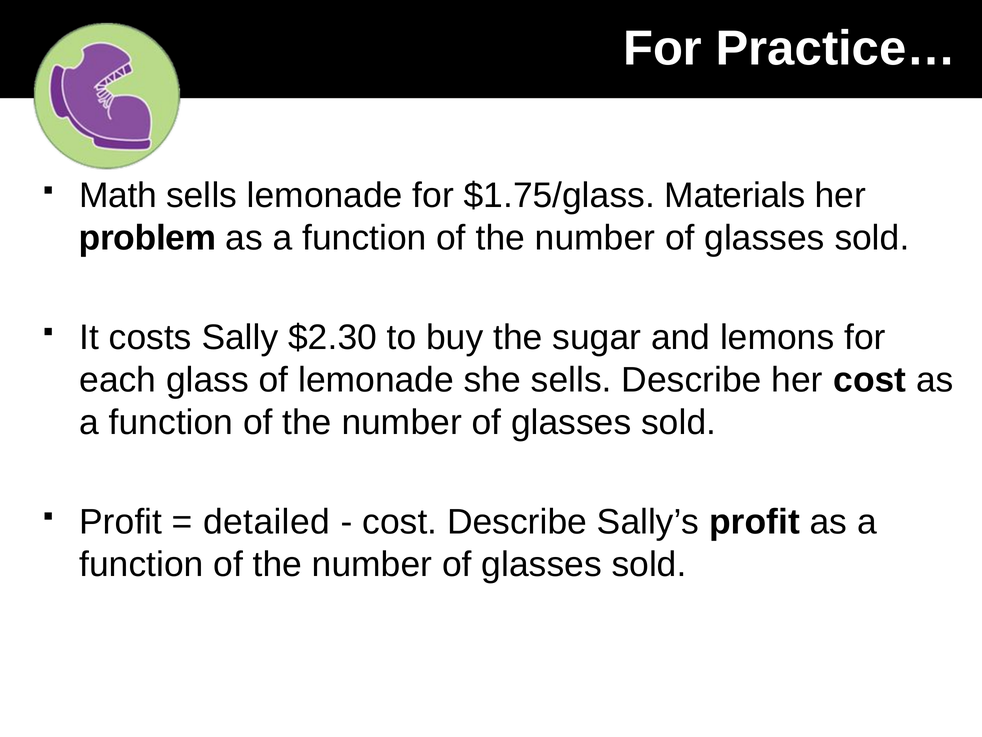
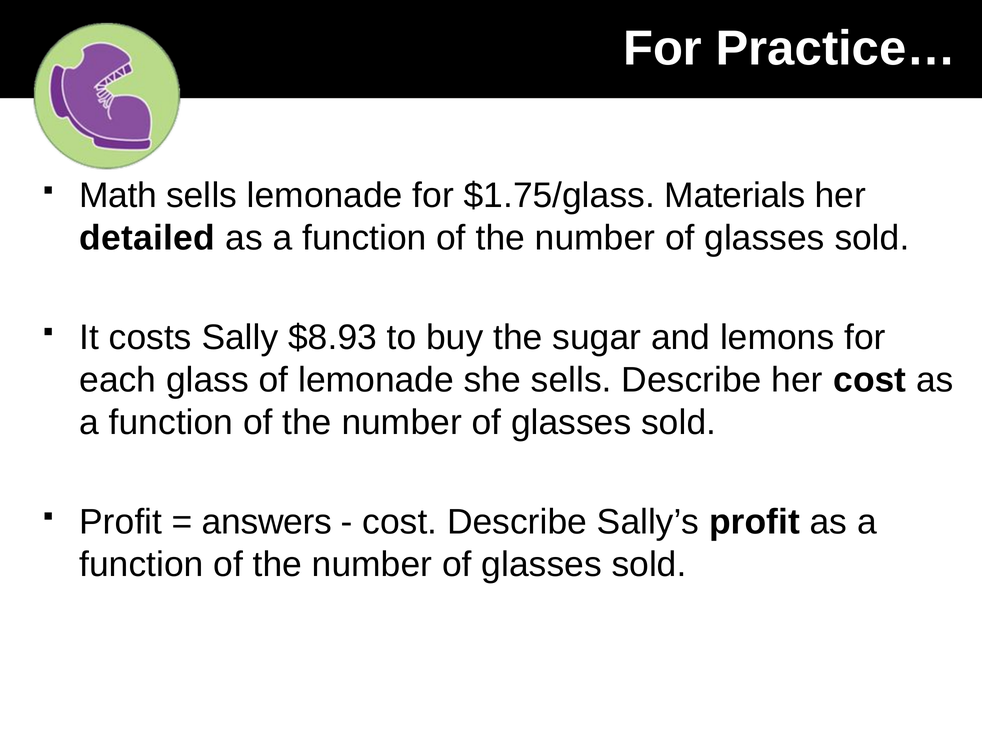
problem: problem -> detailed (147, 238)
$2.30: $2.30 -> $8.93 (333, 337)
detailed: detailed -> answers (267, 522)
